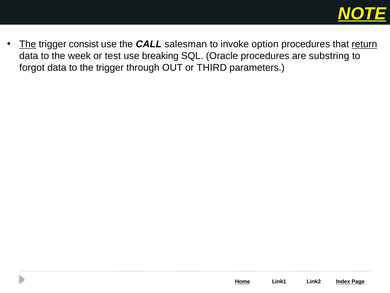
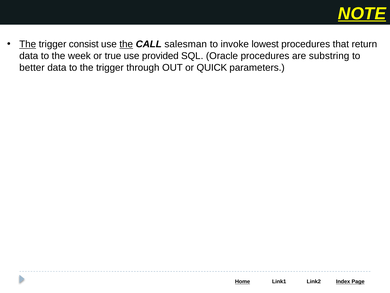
the underline: none -> present (126, 44)
option: option -> lowest (265, 44)
return underline: present -> none (364, 44)
test: test -> true (113, 56)
breaking: breaking -> provided (160, 56)
forgot: forgot -> better (32, 68)
THIRD: THIRD -> QUICK (212, 68)
